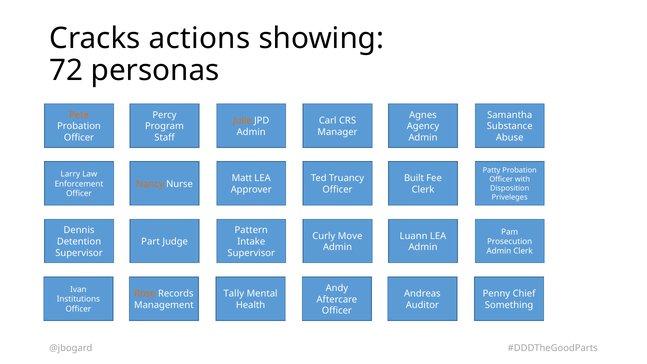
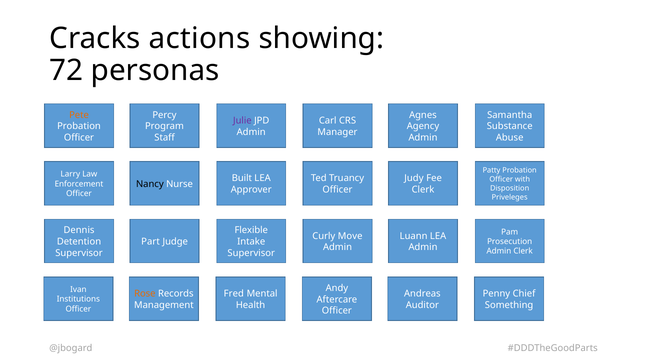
Julie colour: orange -> purple (242, 121)
Matt: Matt -> Built (242, 178)
Built: Built -> Judy (414, 178)
Nancy colour: orange -> black (150, 184)
Pattern: Pattern -> Flexible (251, 230)
Tally: Tally -> Fred (234, 294)
